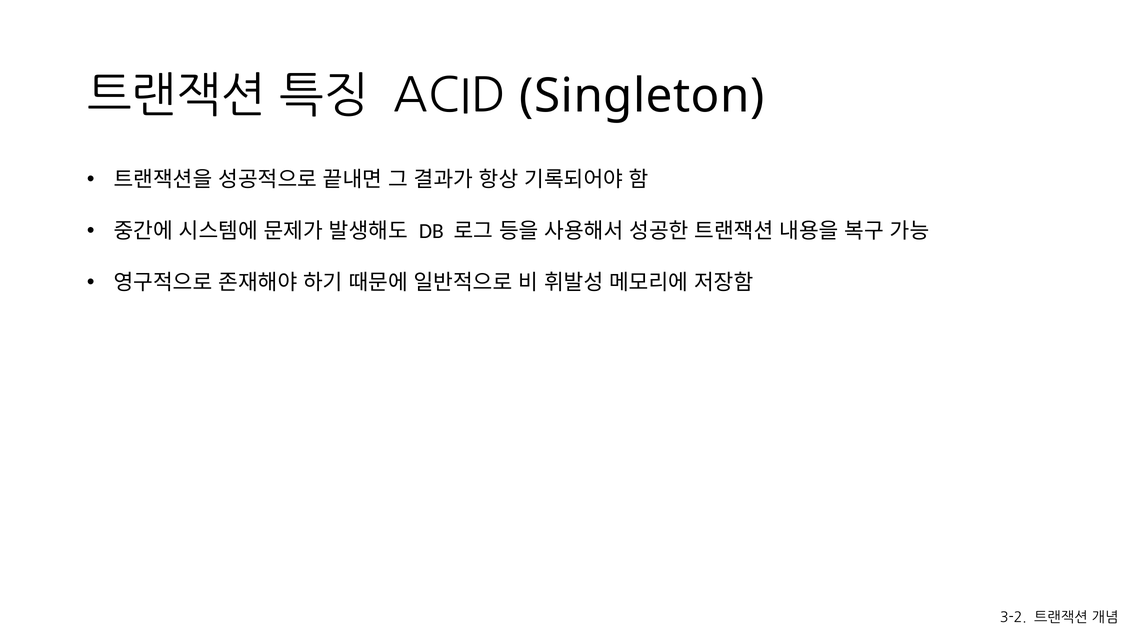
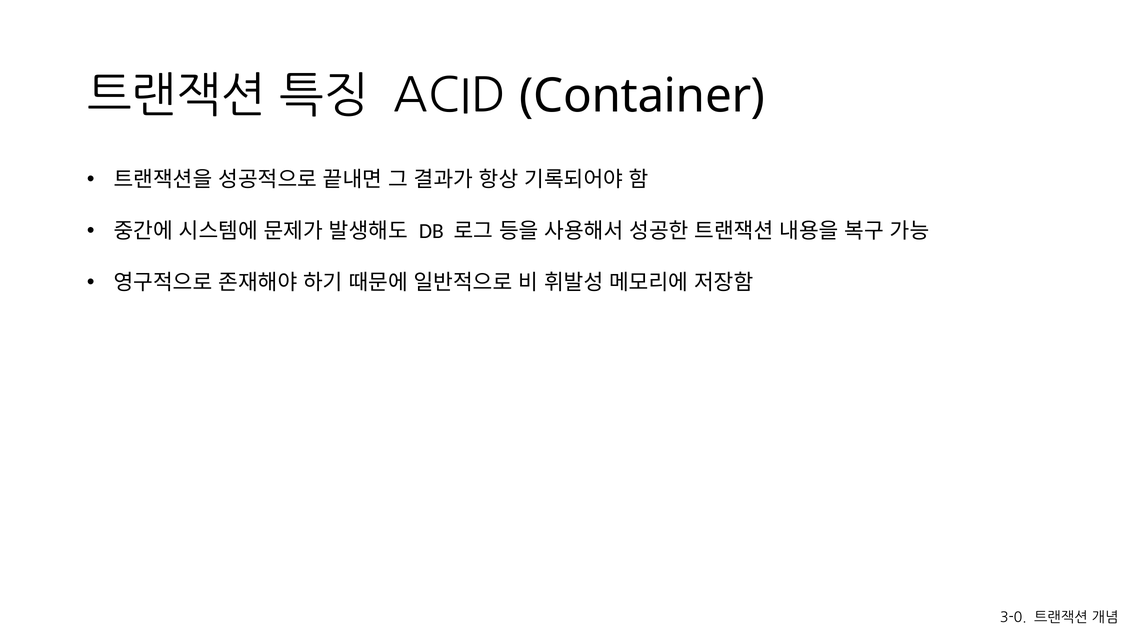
Singleton: Singleton -> Container (642, 96)
3-2: 3-2 -> 3-0 (1013, 618)
